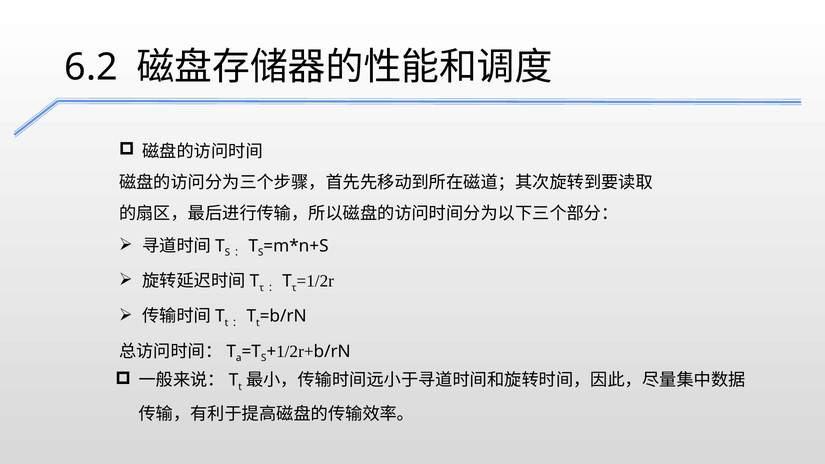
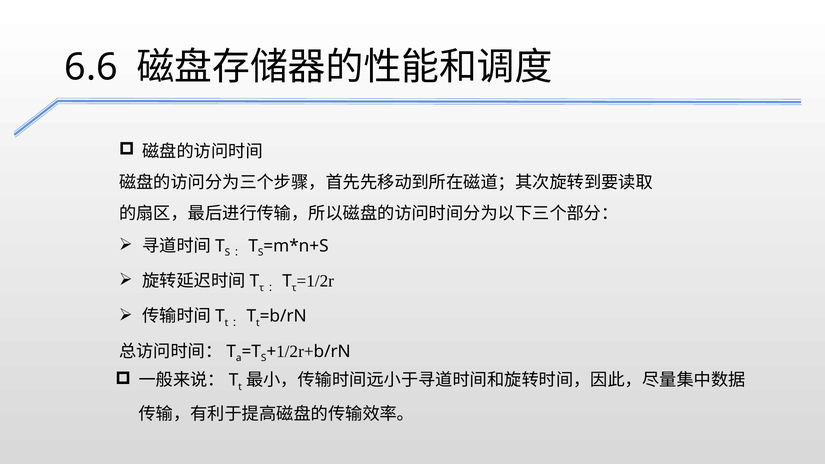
6.2: 6.2 -> 6.6 (91, 67)
